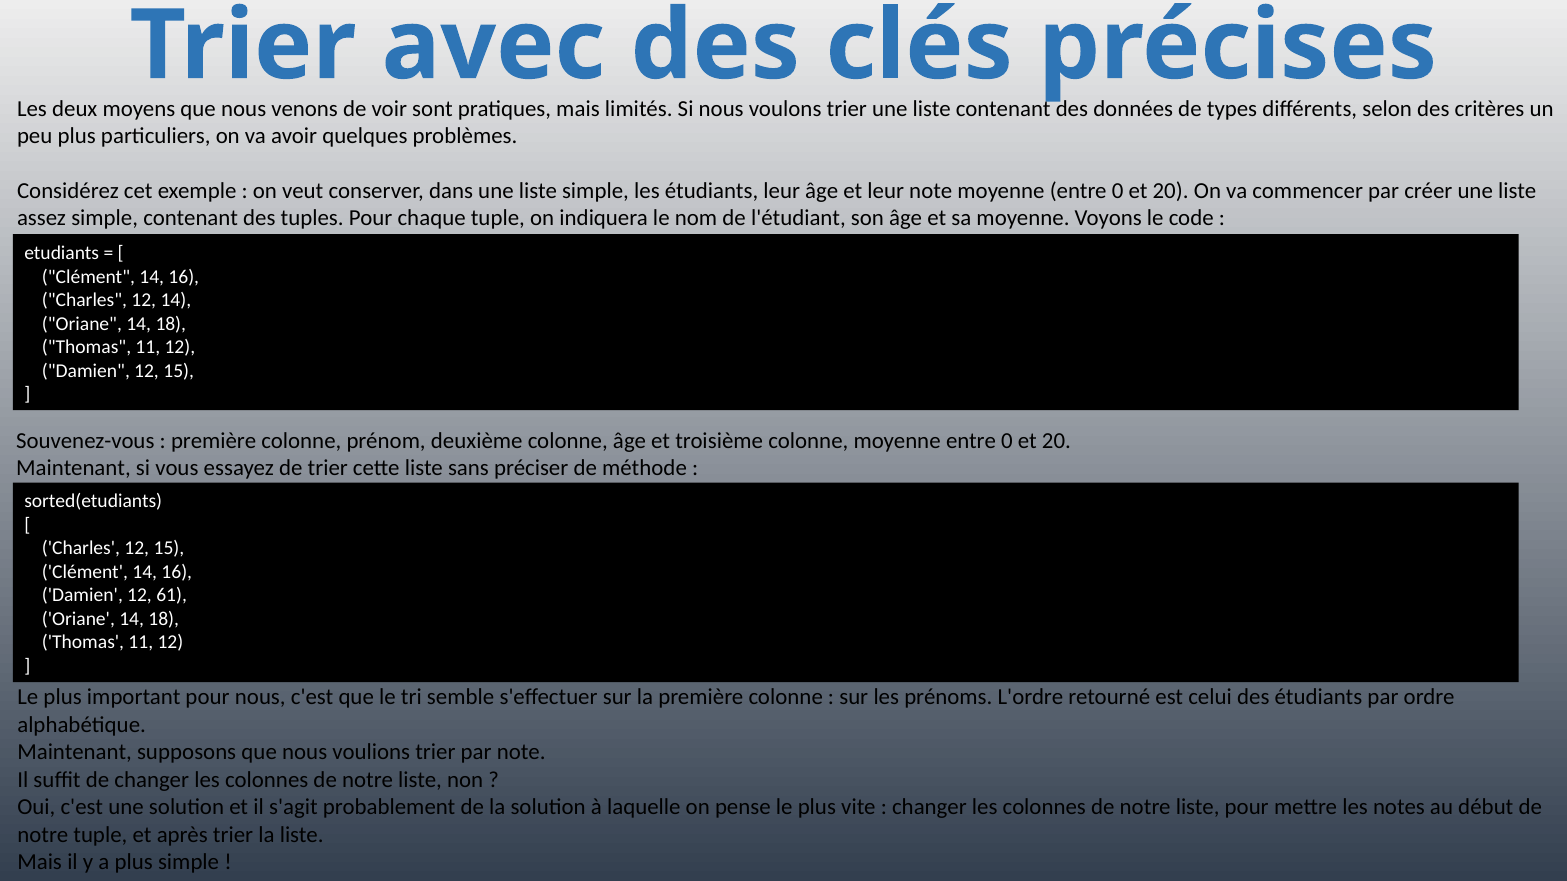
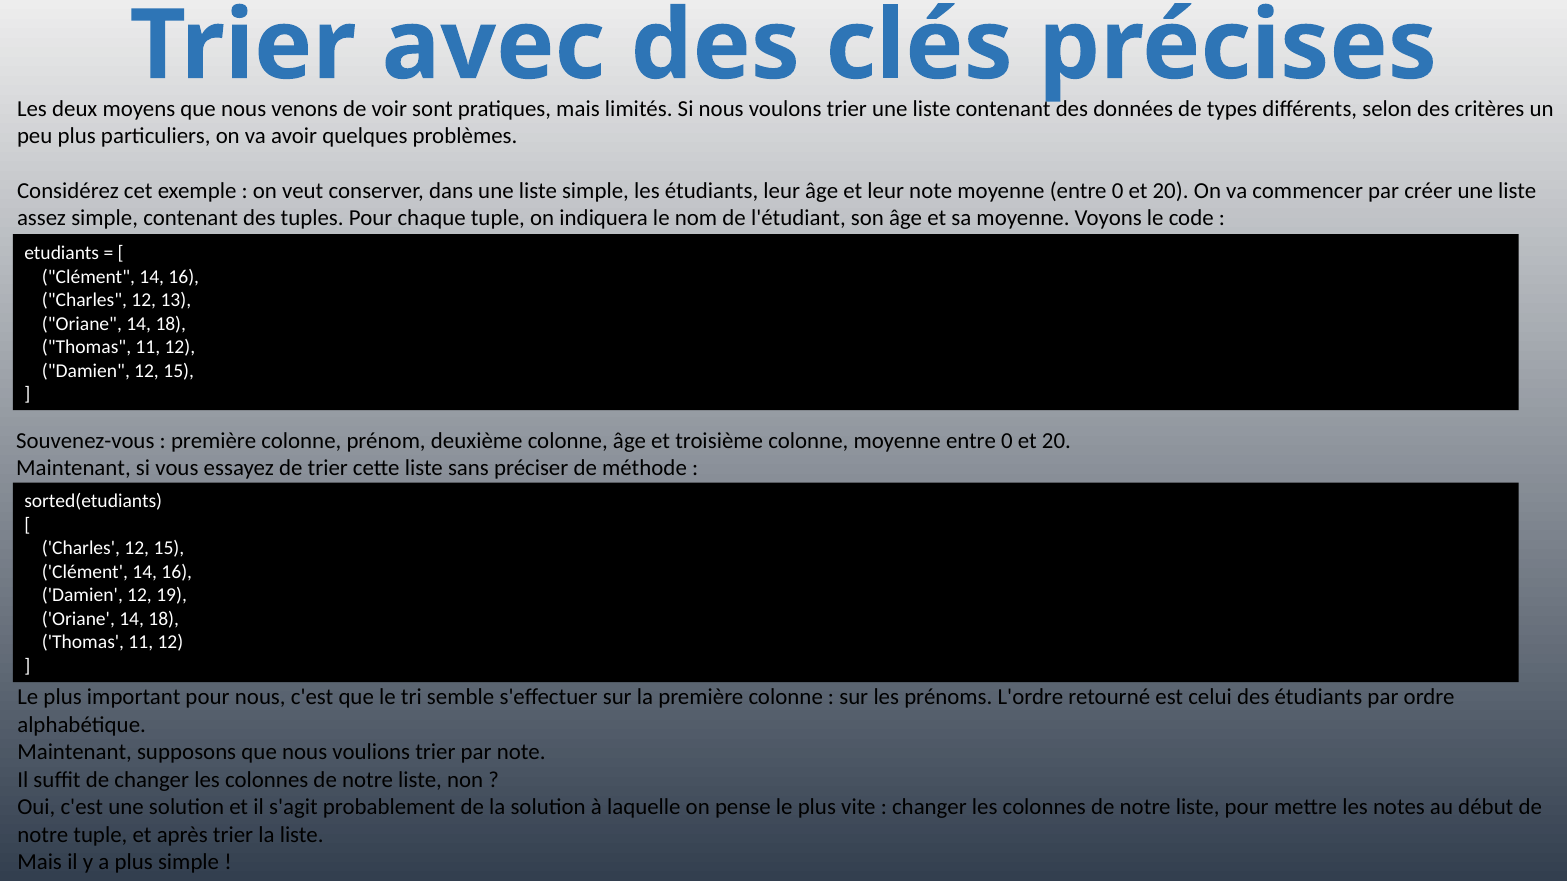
12 14: 14 -> 13 (176, 300)
61: 61 -> 19 (172, 596)
